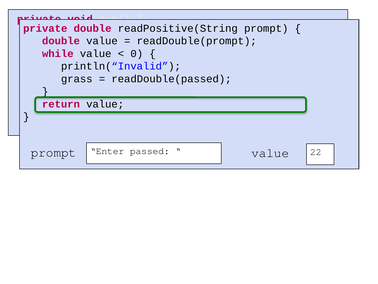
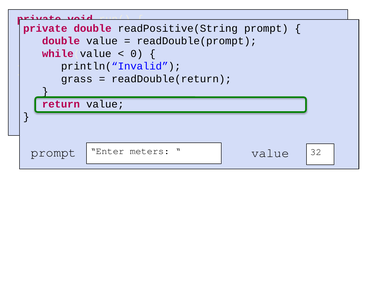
readDouble(passed: readDouble(passed -> readDouble(return (171, 79)
passed: passed -> meters (150, 151)
22: 22 -> 32 (316, 152)
